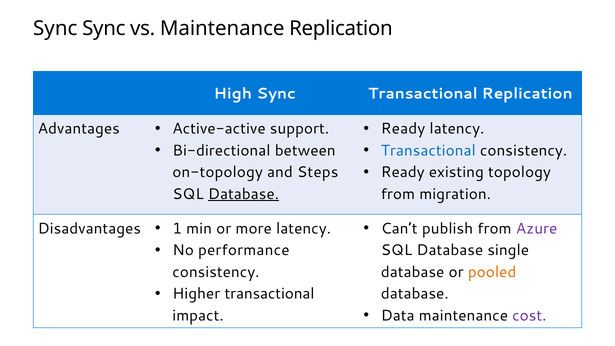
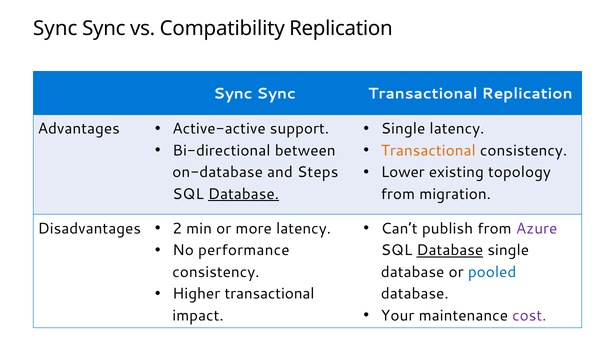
vs Maintenance: Maintenance -> Compatibility (222, 28)
High: High -> Sync (233, 94)
Ready: Ready -> Single (403, 129)
Transactional colour: blue -> orange (428, 150)
Ready: Ready -> Lower (403, 172)
on-topology: on-topology -> on-database (218, 172)
1: 1 -> 2 (177, 228)
Database underline: none -> present (450, 250)
pooled colour: orange -> blue (492, 272)
Data: Data -> Your (398, 315)
